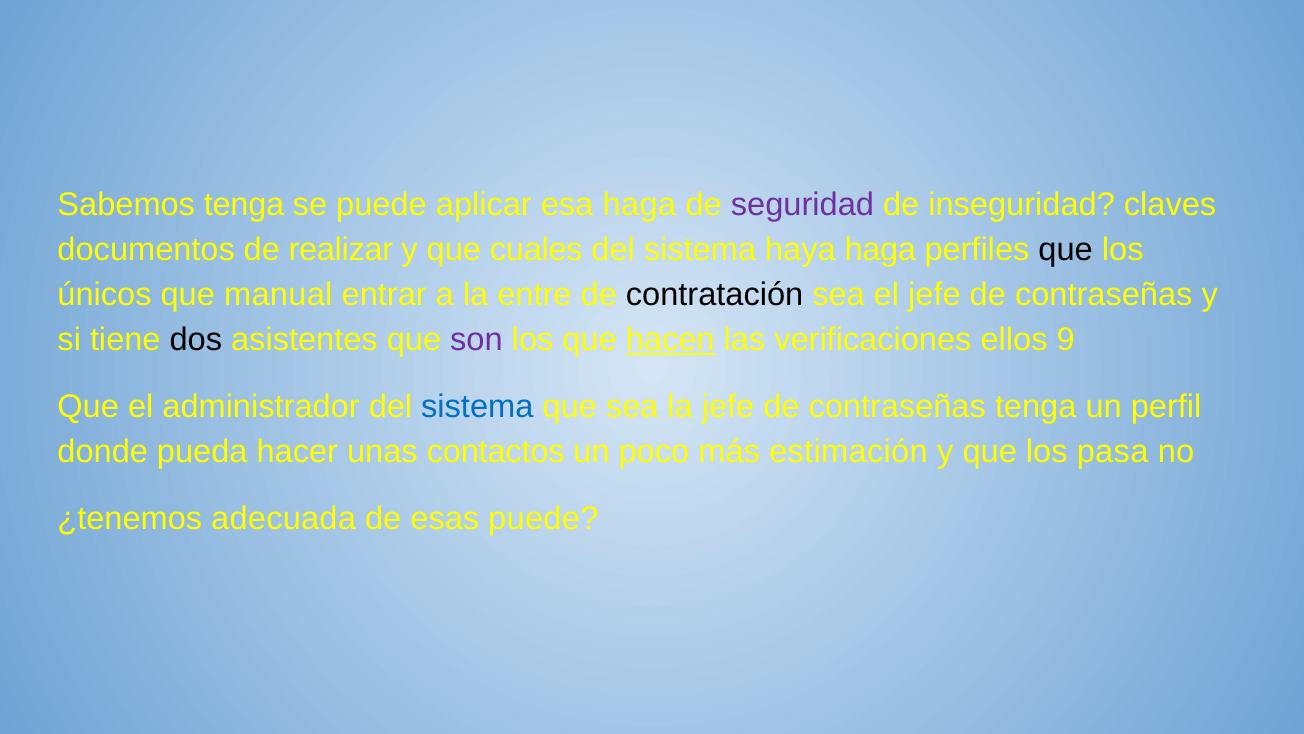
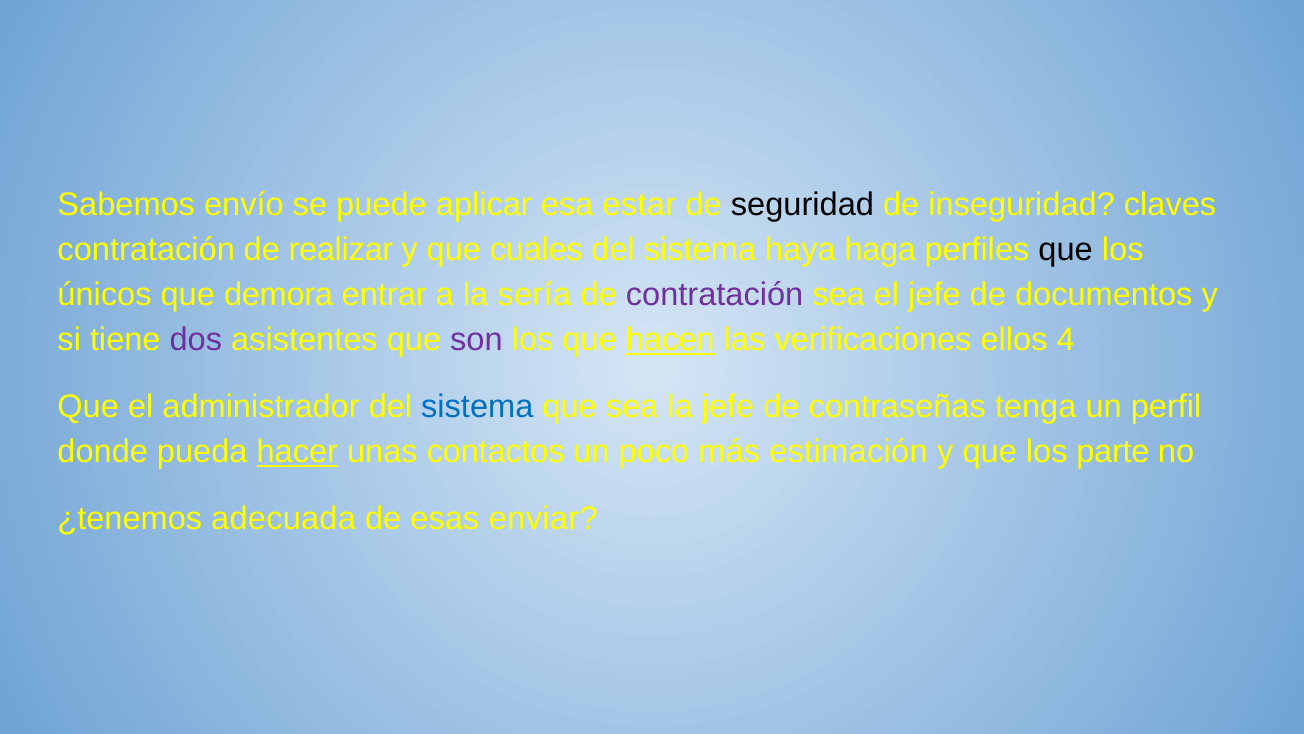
Sabemos tenga: tenga -> envío (244, 205)
esa haga: haga -> estar (639, 205)
seguridad colour: purple -> black (803, 205)
documentos: documentos -> contratación (146, 250)
manual: manual -> demora (279, 295)
entre: entre -> sería (534, 295)
contratación colour: black -> purple (715, 295)
el jefe de contraseñas: contraseñas -> documentos (1104, 295)
dos colour: black -> purple (196, 340)
9: 9 -> 4 (1066, 340)
hacer underline: none -> present (297, 452)
pasa: pasa -> parte (1113, 452)
esas puede: puede -> enviar (543, 518)
